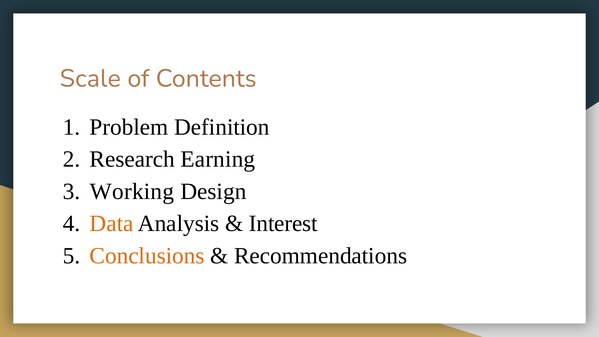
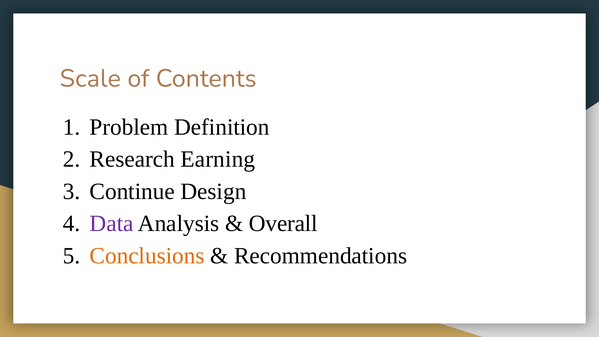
Working: Working -> Continue (132, 191)
Data colour: orange -> purple (112, 224)
Interest: Interest -> Overall (283, 224)
